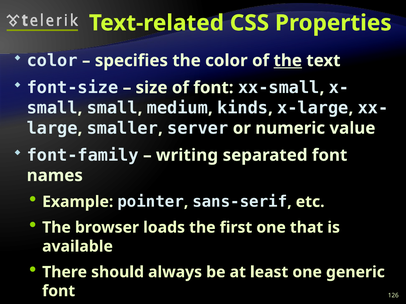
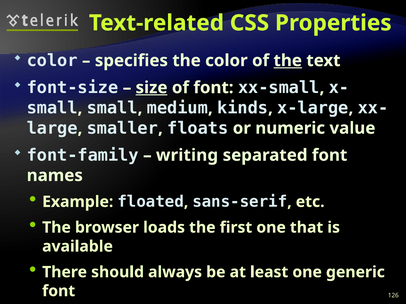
size underline: none -> present (152, 88)
server: server -> floats (198, 128)
pointer: pointer -> floated (151, 202)
